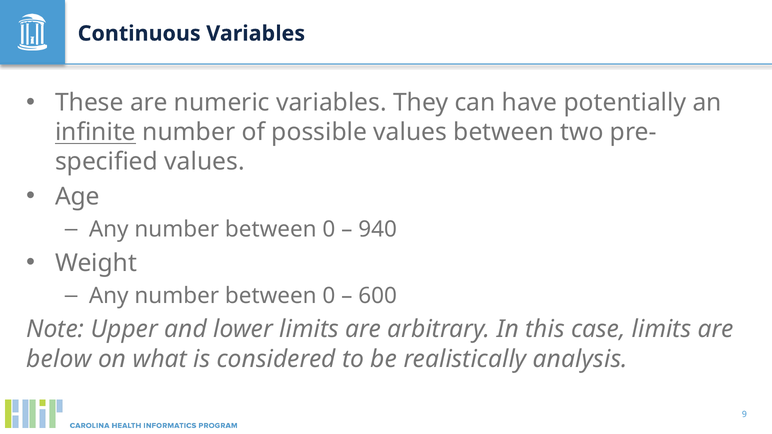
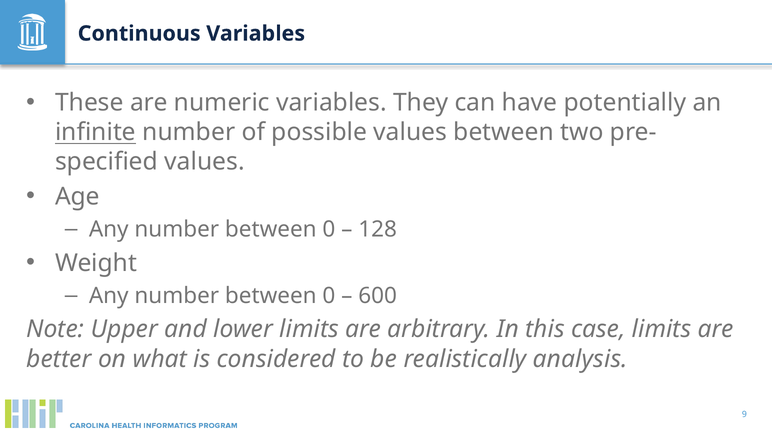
940: 940 -> 128 (378, 230)
below: below -> better (59, 359)
